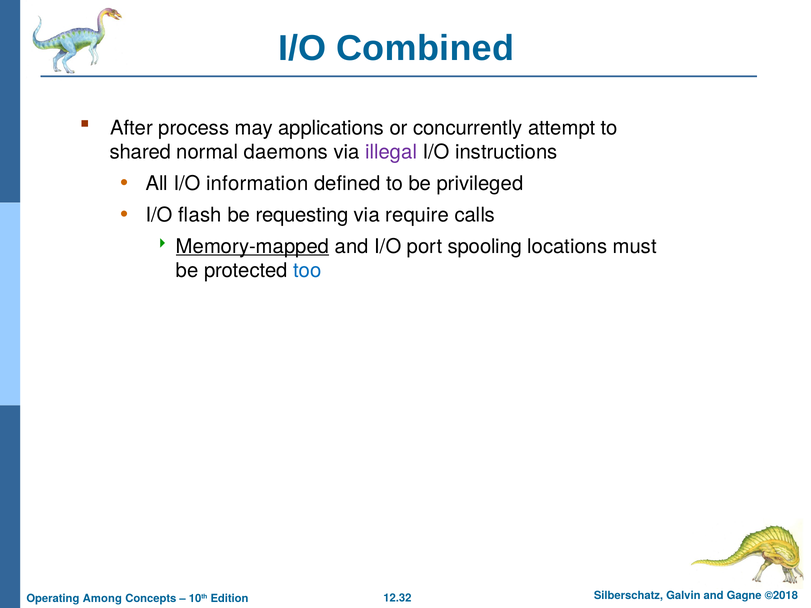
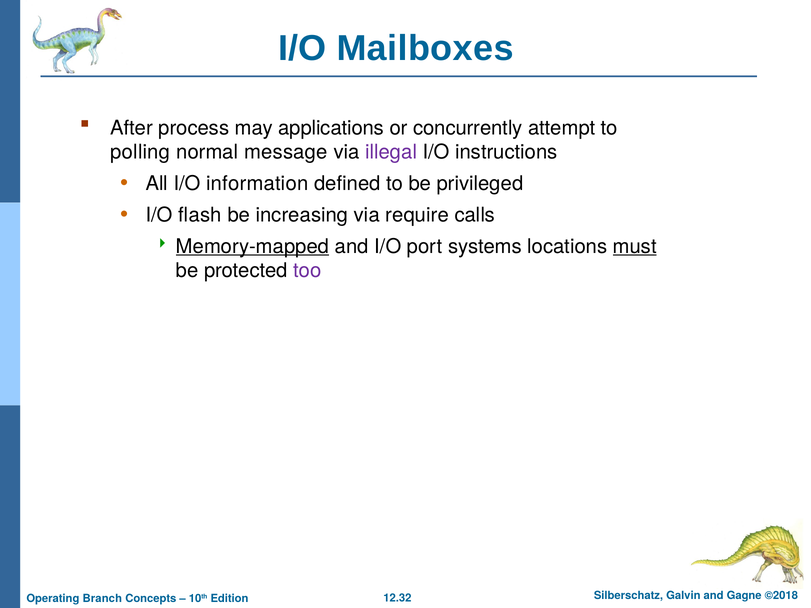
Combined: Combined -> Mailboxes (425, 48)
shared: shared -> polling (140, 152)
daemons: daemons -> message (286, 152)
requesting: requesting -> increasing (302, 215)
spooling: spooling -> systems (485, 246)
must underline: none -> present (635, 246)
too colour: blue -> purple (307, 271)
Among: Among -> Branch (102, 599)
